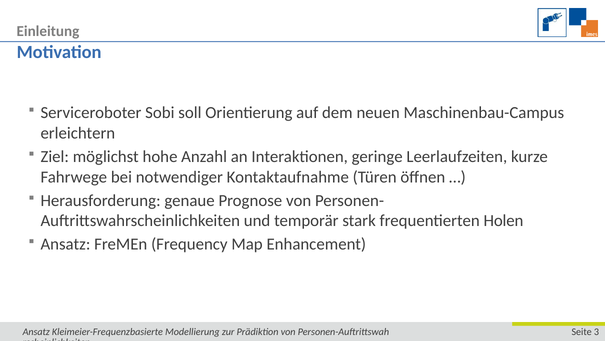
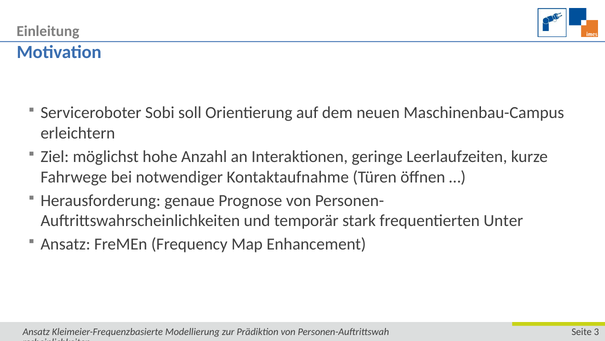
Holen: Holen -> Unter (503, 220)
